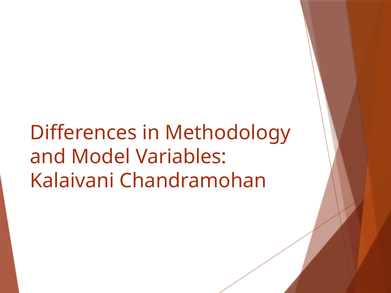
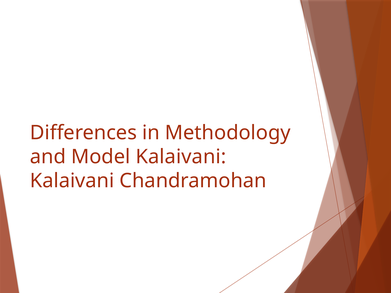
Model Variables: Variables -> Kalaivani (181, 157)
